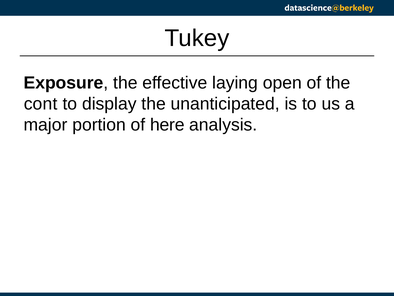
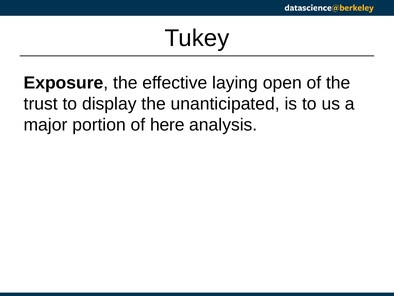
cont: cont -> trust (41, 104)
